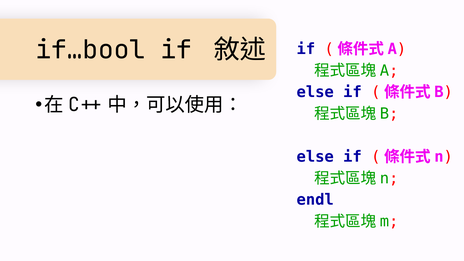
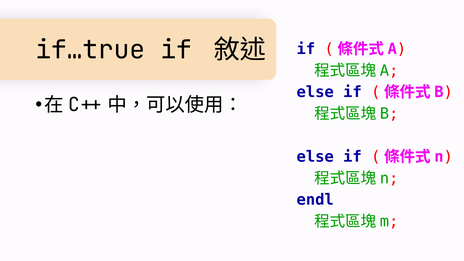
if…bool: if…bool -> if…true (90, 50)
